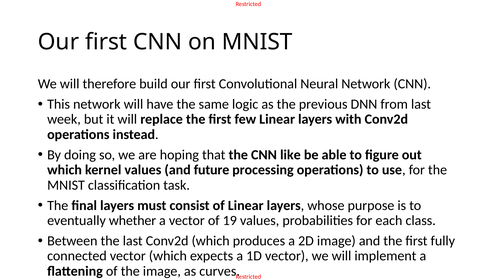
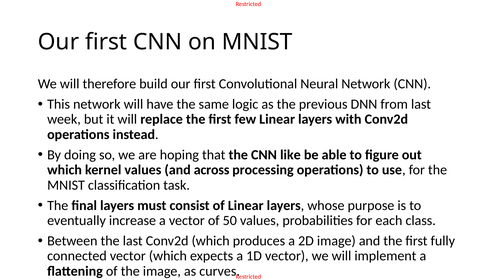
future: future -> across (212, 170)
whether: whether -> increase (132, 220)
19: 19 -> 50 (230, 220)
